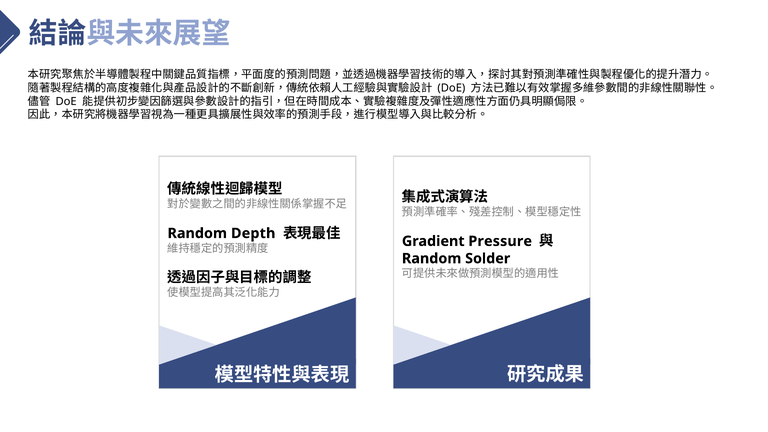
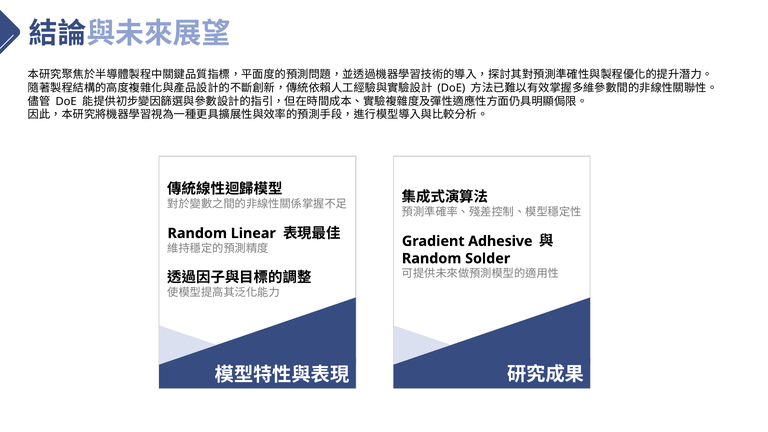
Depth: Depth -> Linear (253, 233)
Pressure: Pressure -> Adhesive (500, 241)
